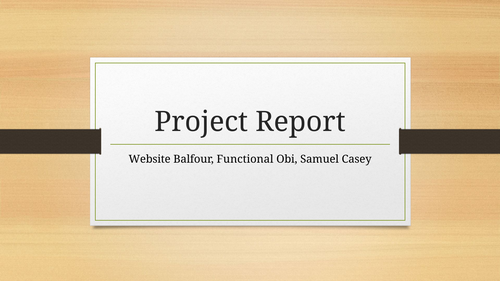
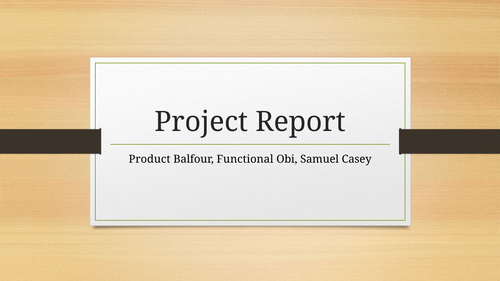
Website: Website -> Product (150, 159)
